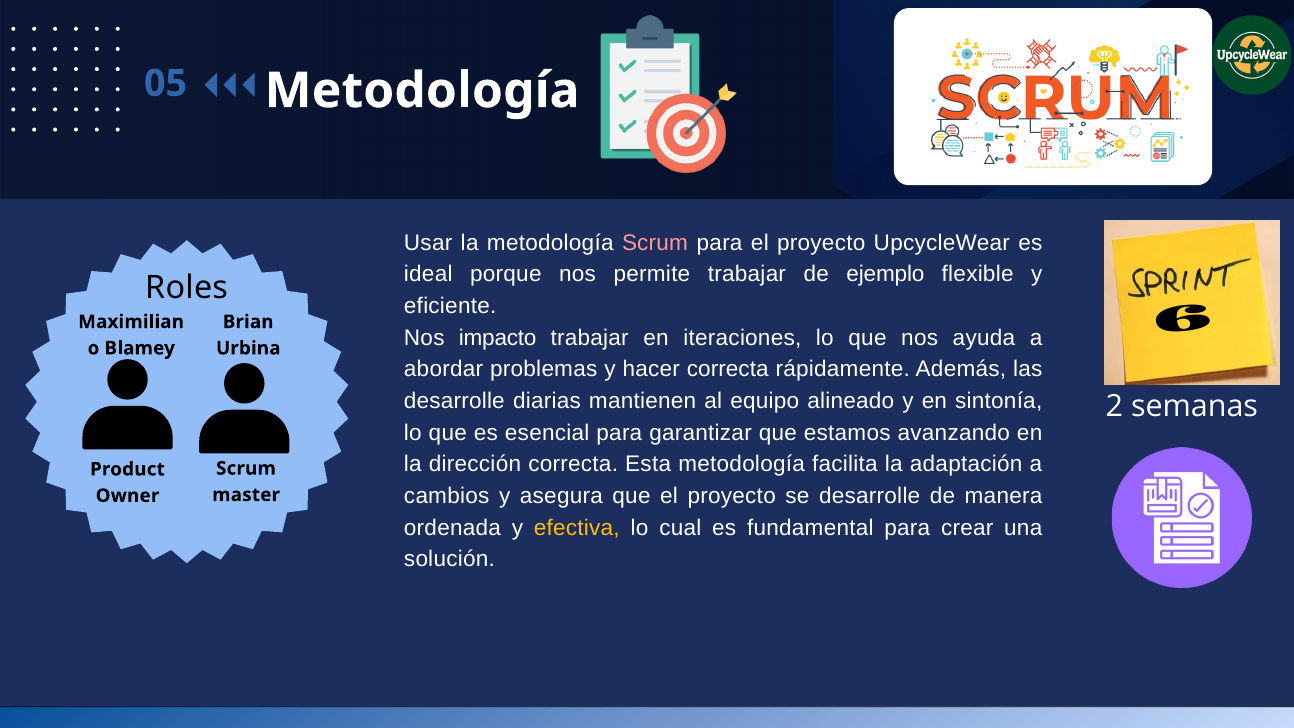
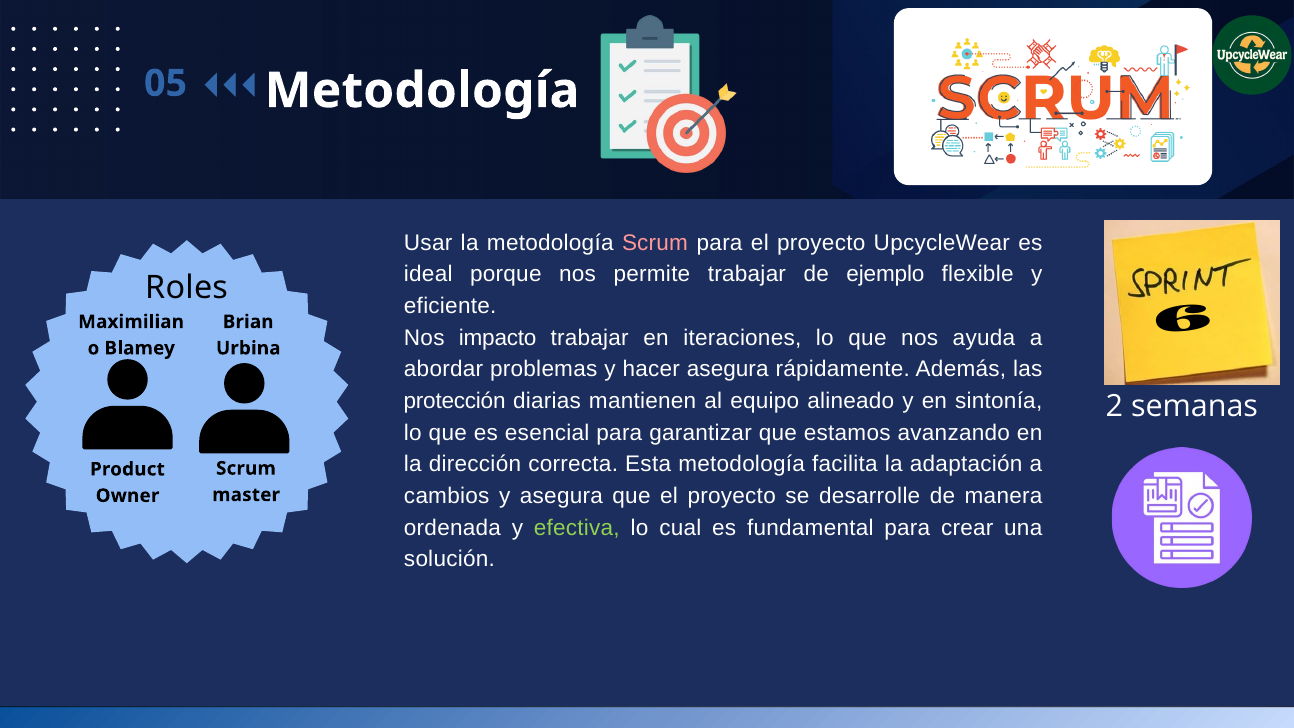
hacer correcta: correcta -> asegura (728, 369)
desarrolle: desarrolle -> protección (455, 401)
efectiva colour: yellow -> light green (577, 528)
